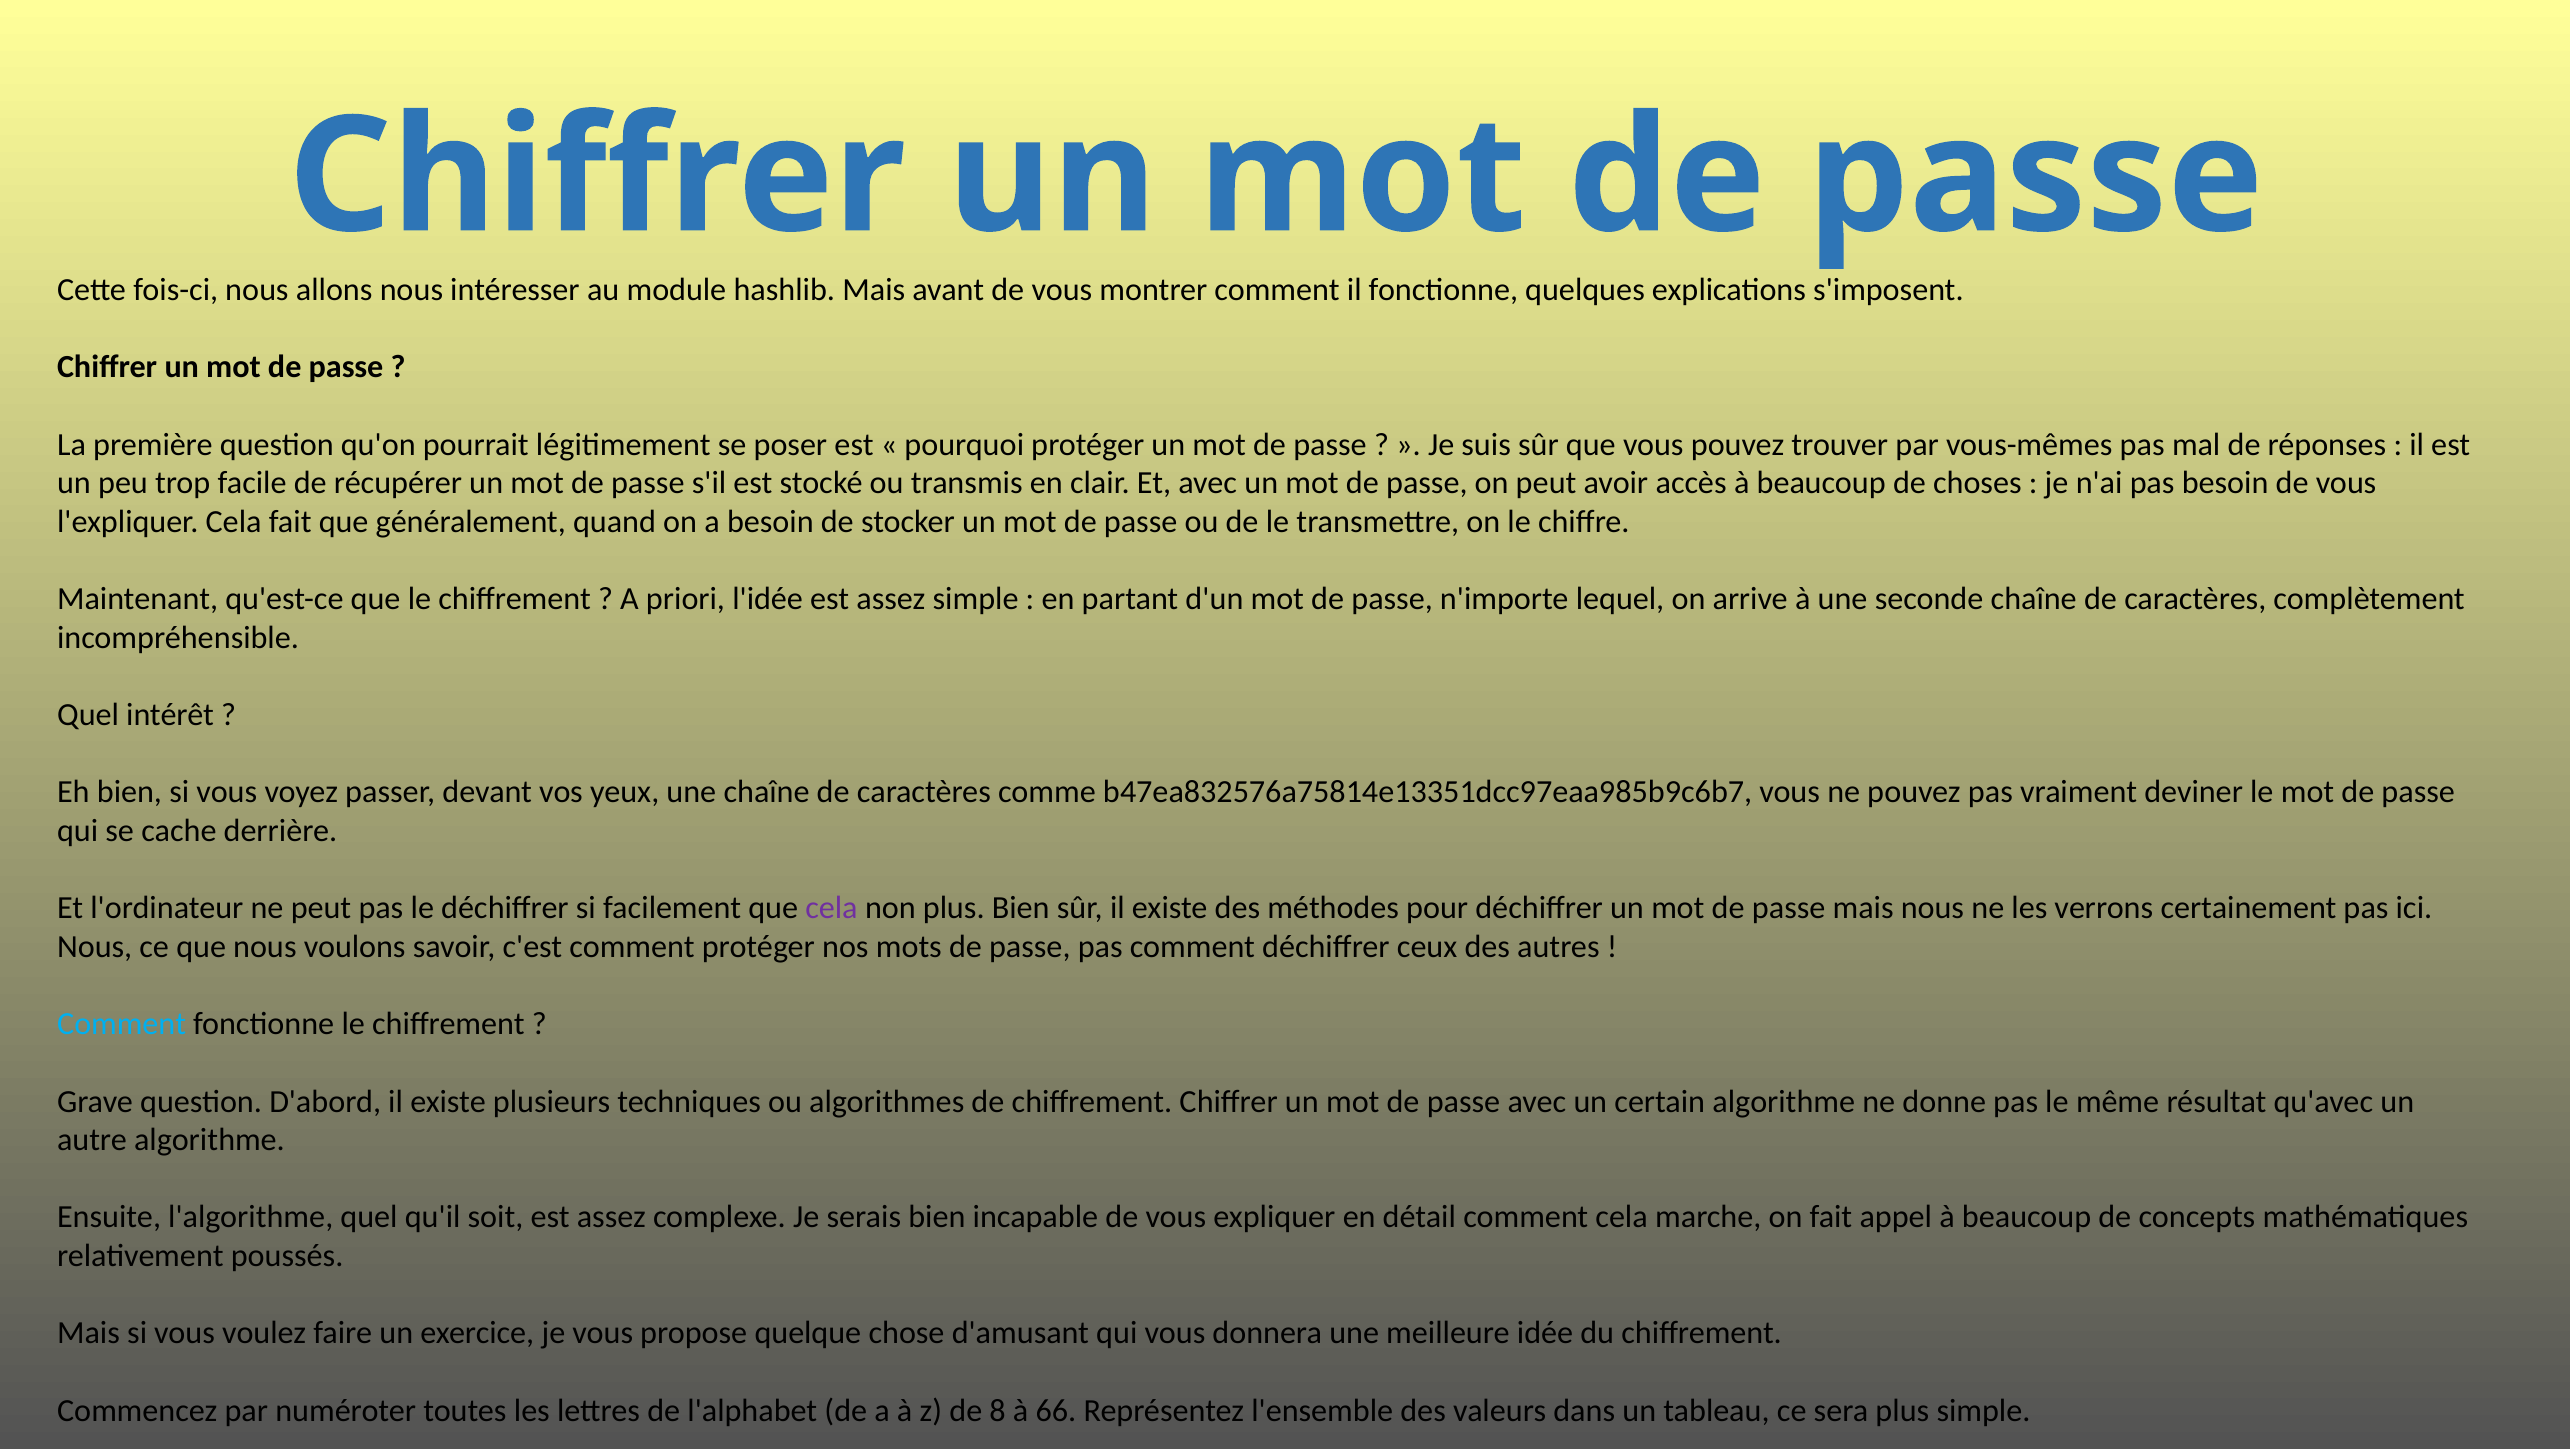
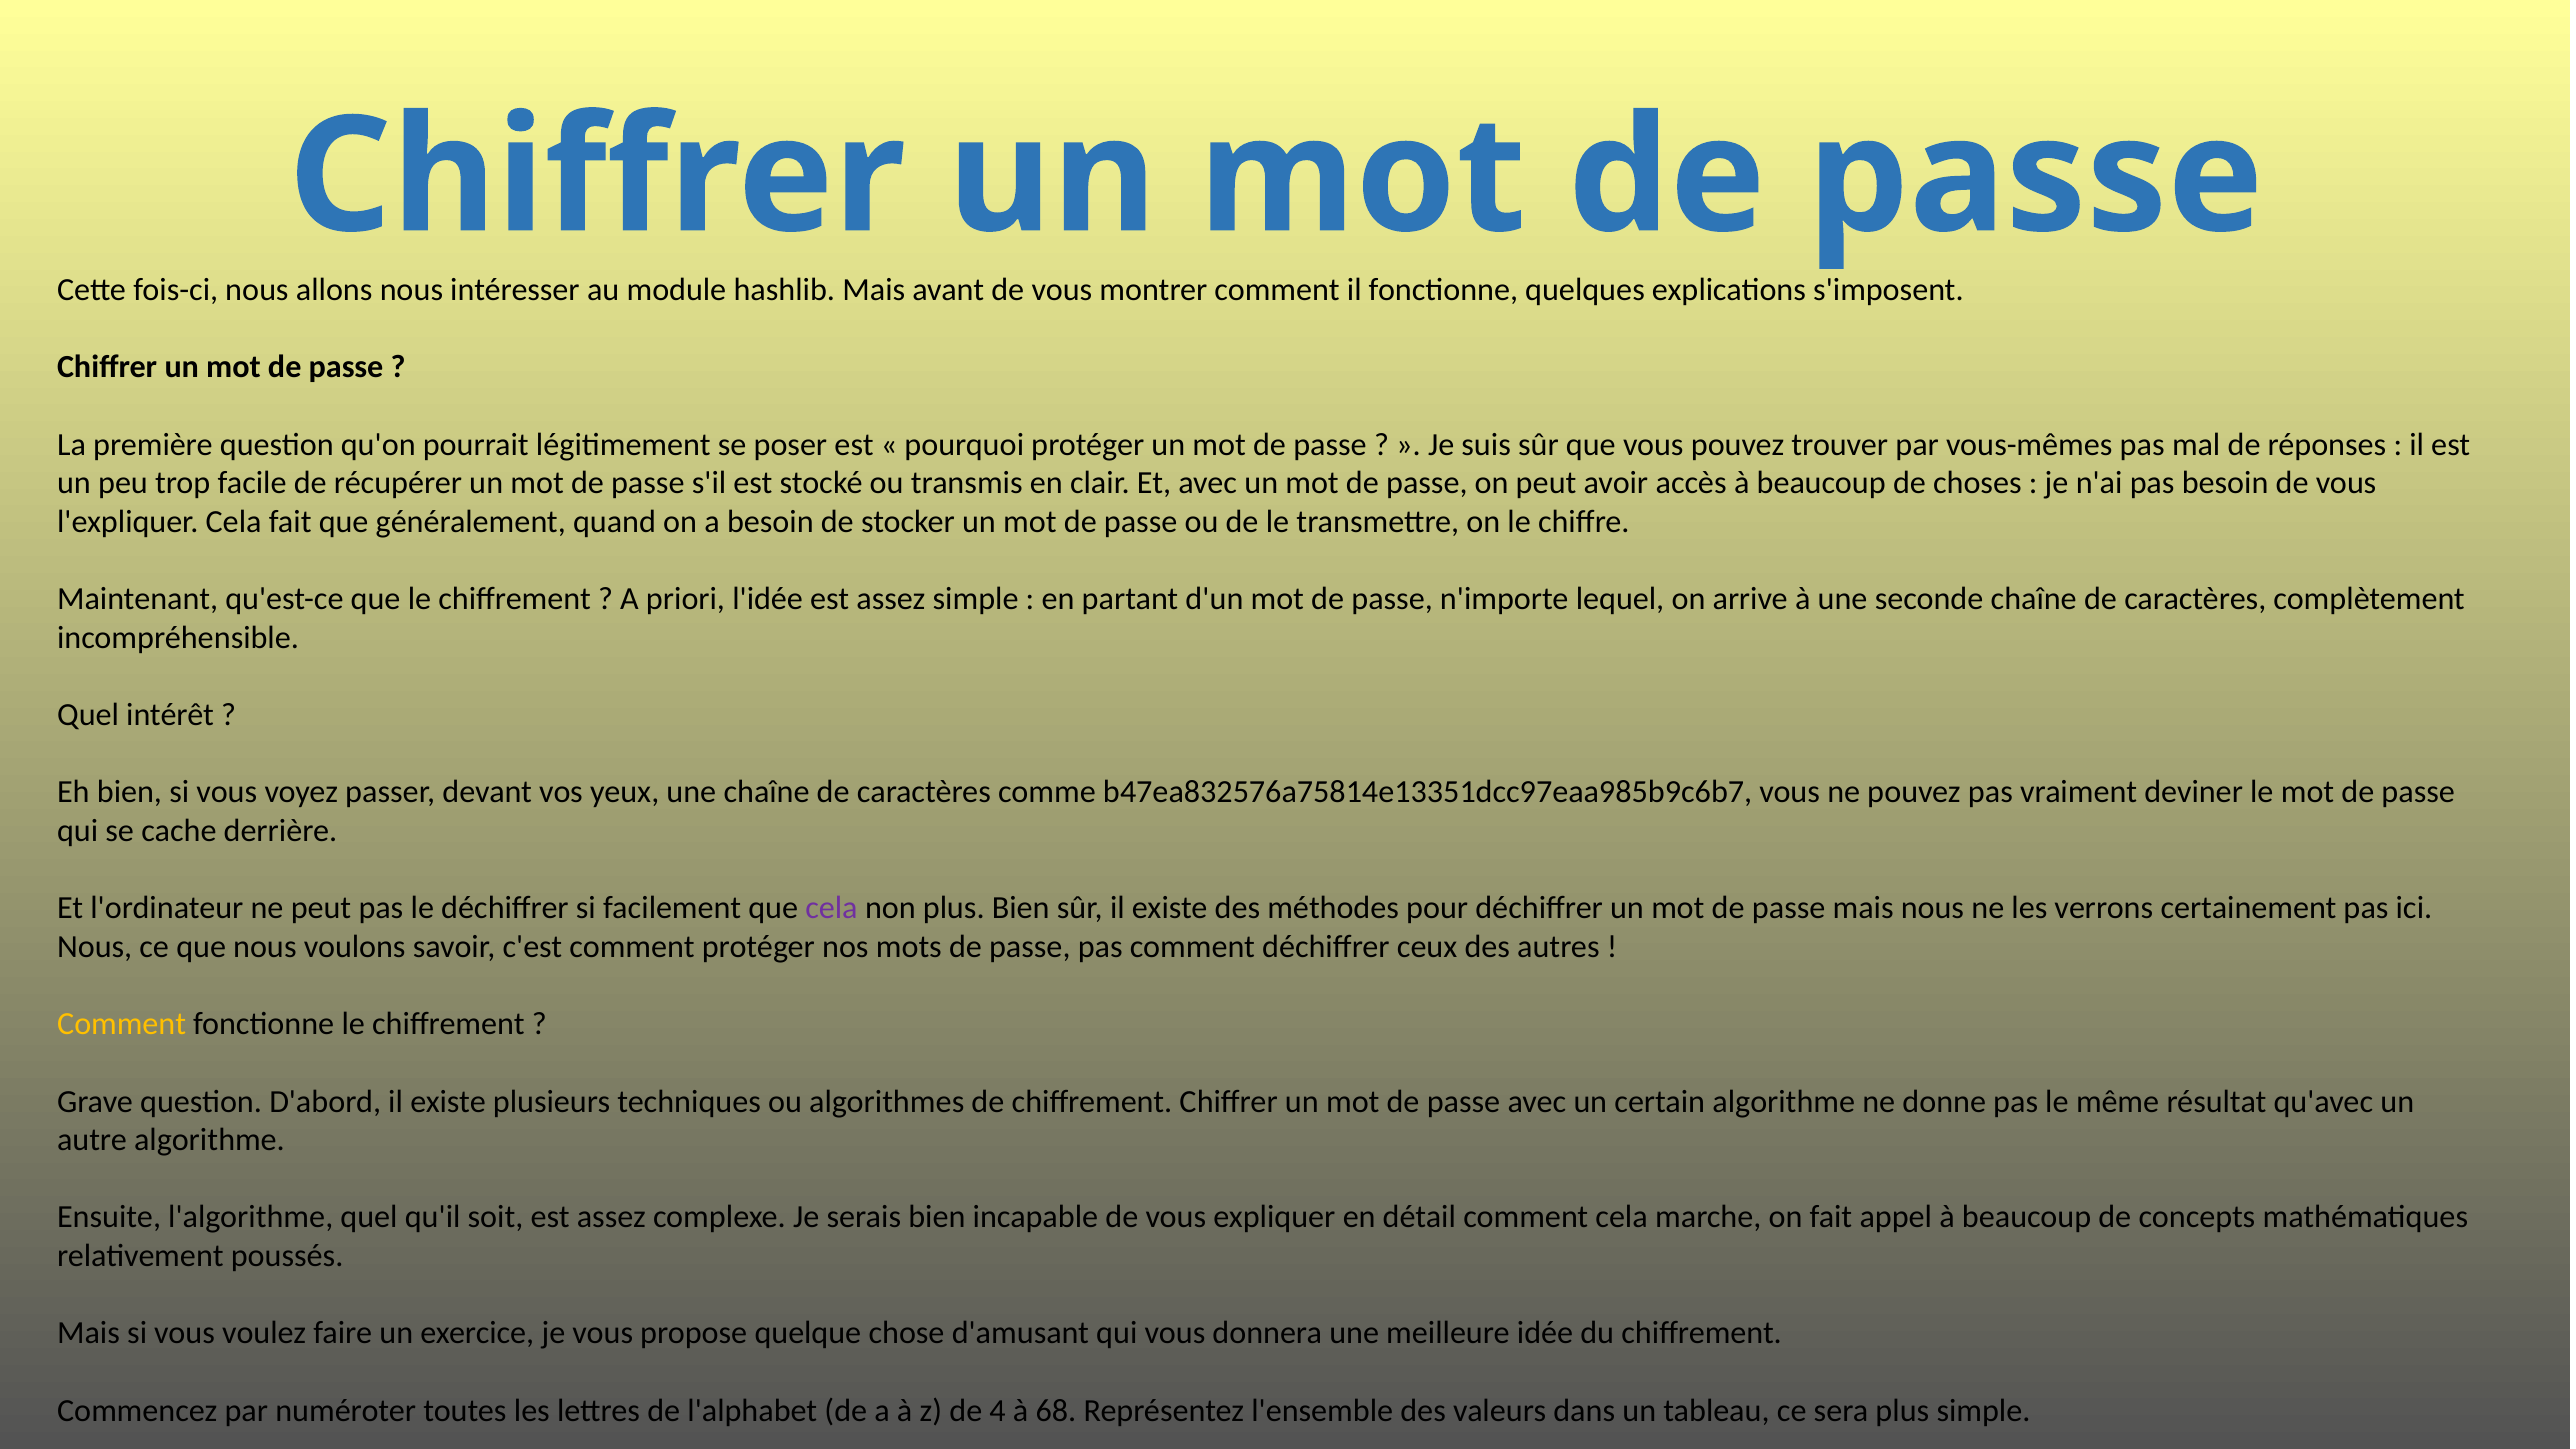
Comment colour: light blue -> yellow (122, 1024)
8: 8 -> 4 (998, 1411)
66: 66 -> 68 (1056, 1411)
